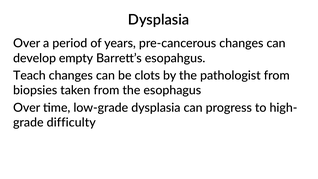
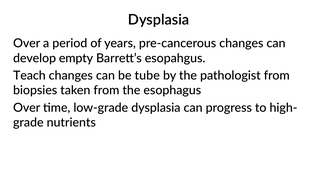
clots: clots -> tube (147, 75)
difficulty: difficulty -> nutrients (71, 122)
